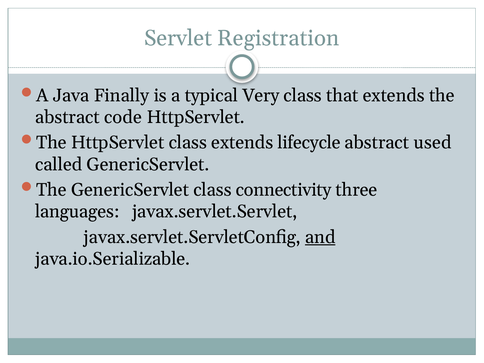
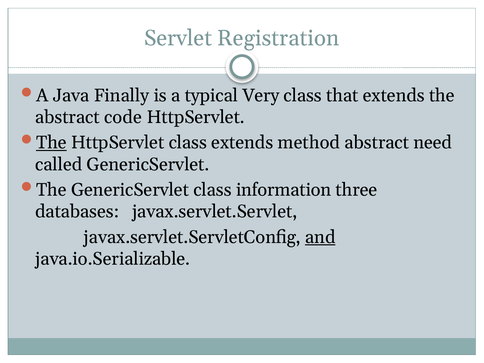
The underline: none -> present (51, 143)
lifecycle: lifecycle -> method (309, 143)
used: used -> need (433, 143)
connectivity: connectivity -> information (284, 190)
languages: languages -> databases (77, 212)
